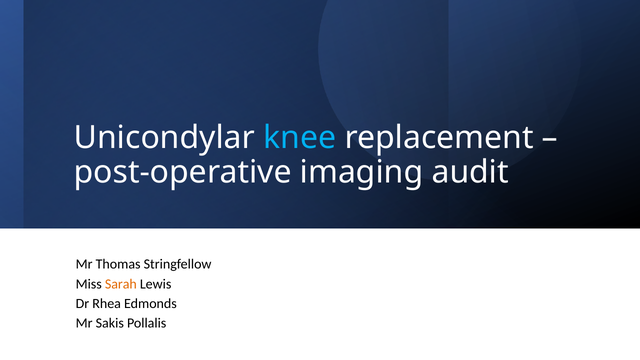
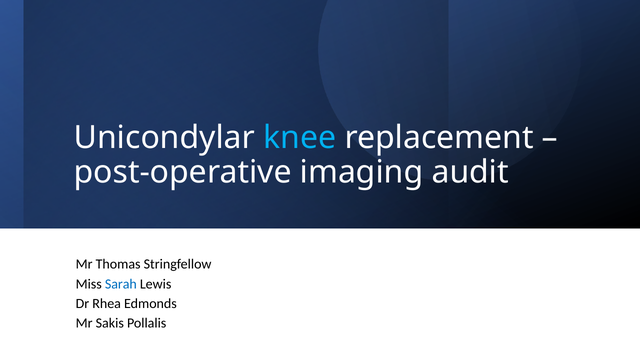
Sarah colour: orange -> blue (121, 284)
